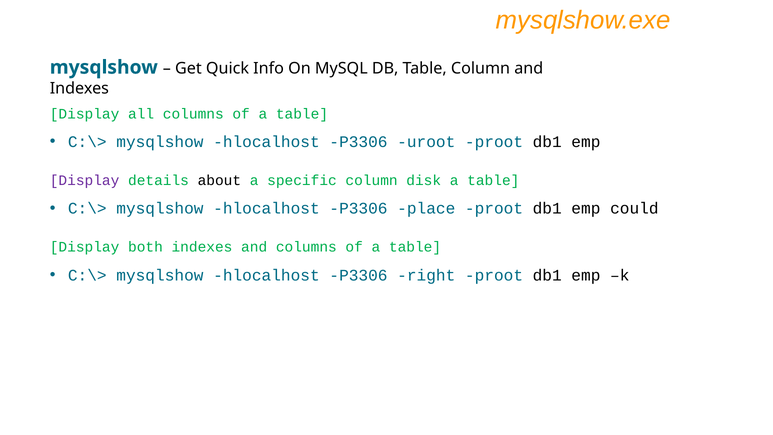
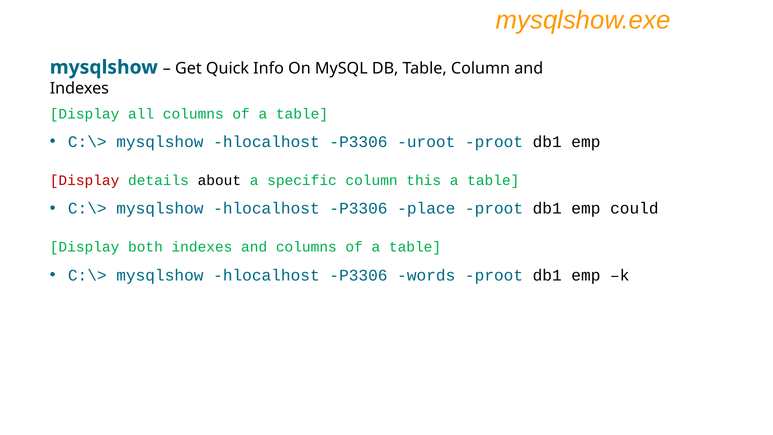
Display colour: purple -> red (85, 180)
disk: disk -> this (424, 180)
right: right -> words (426, 275)
